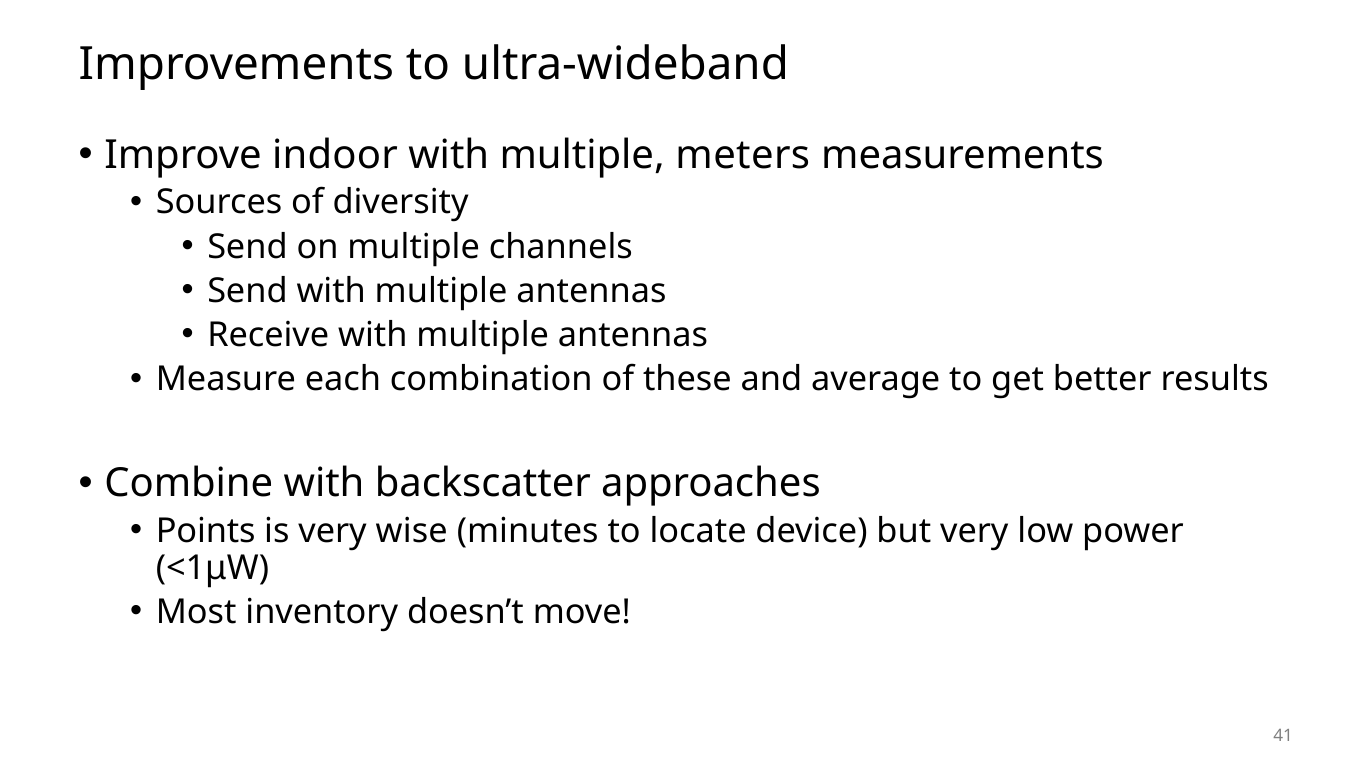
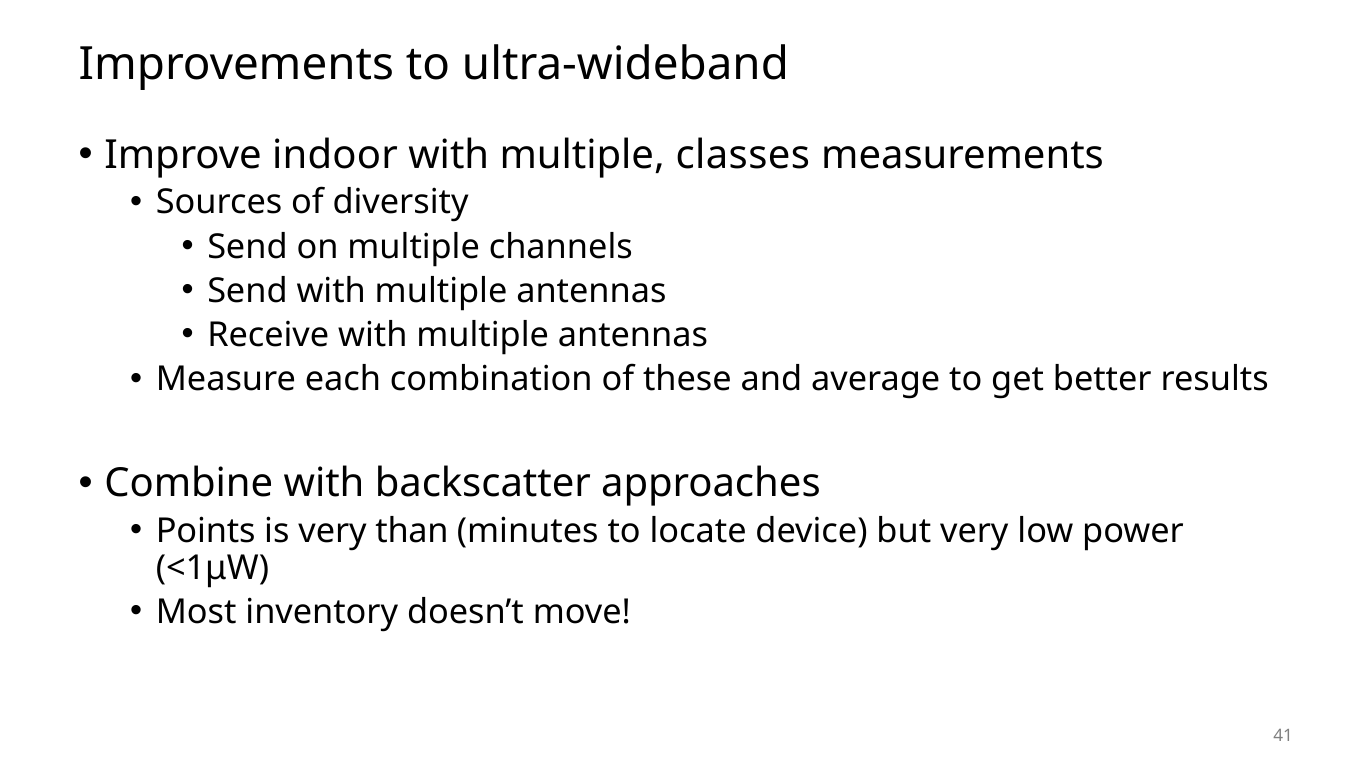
meters: meters -> classes (743, 155)
wise: wise -> than (412, 531)
